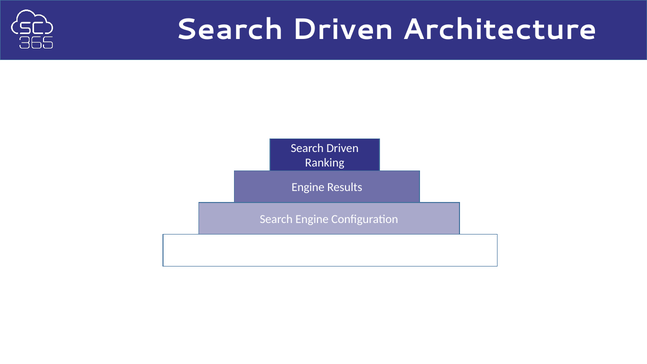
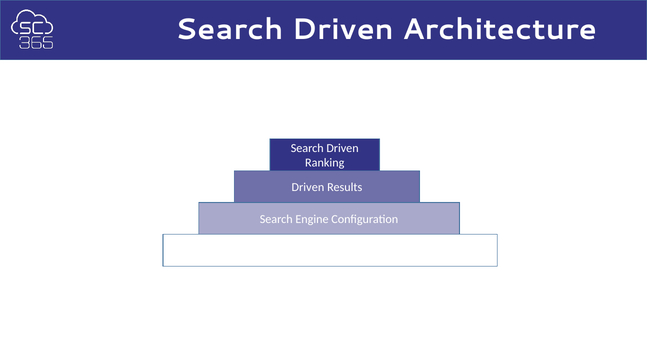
Engine: Engine -> Driven (308, 187)
